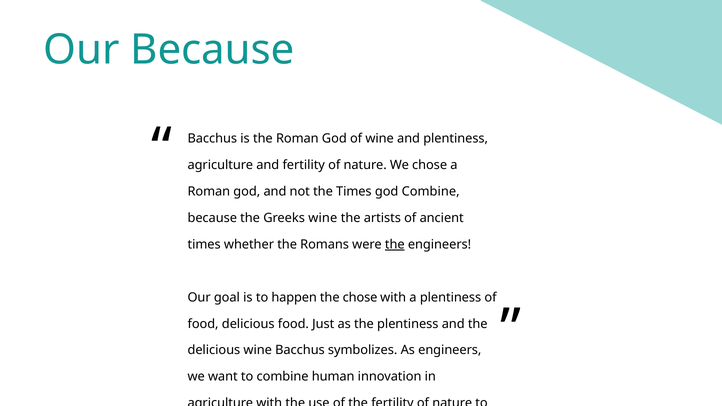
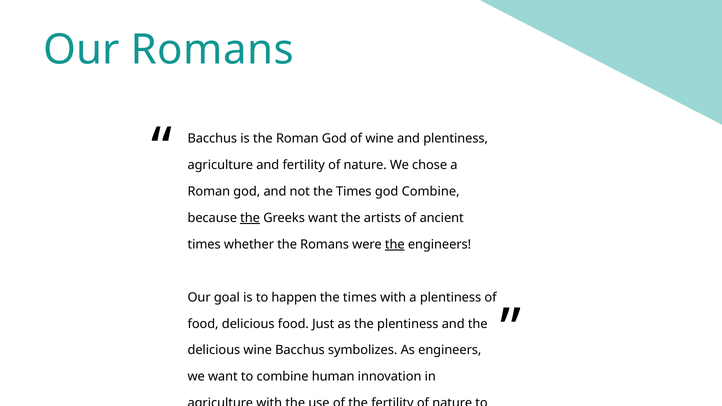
Our Because: Because -> Romans (212, 50)
the underline: none -> present (250, 218)
Greeks wine: wine -> want (323, 218)
chose: chose -> times (360, 297)
